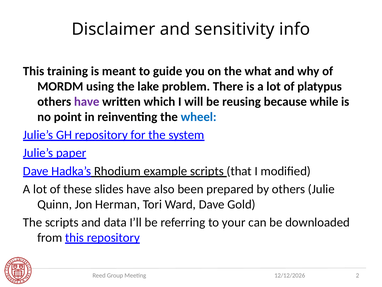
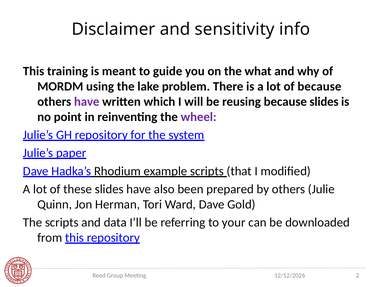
of platypus: platypus -> because (319, 86)
because while: while -> slides (324, 101)
wheel colour: blue -> purple (199, 117)
